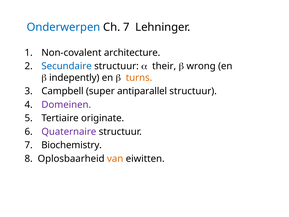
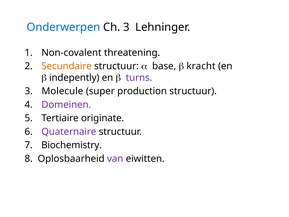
Ch 7: 7 -> 3 (126, 27)
architecture: architecture -> threatening (132, 53)
Secundaire colour: blue -> orange (67, 66)
their: their -> base (164, 66)
wrong: wrong -> kracht (201, 66)
turns colour: orange -> purple (139, 78)
Campbell: Campbell -> Molecule (62, 91)
antiparallel: antiparallel -> production (142, 91)
van colour: orange -> purple (115, 159)
